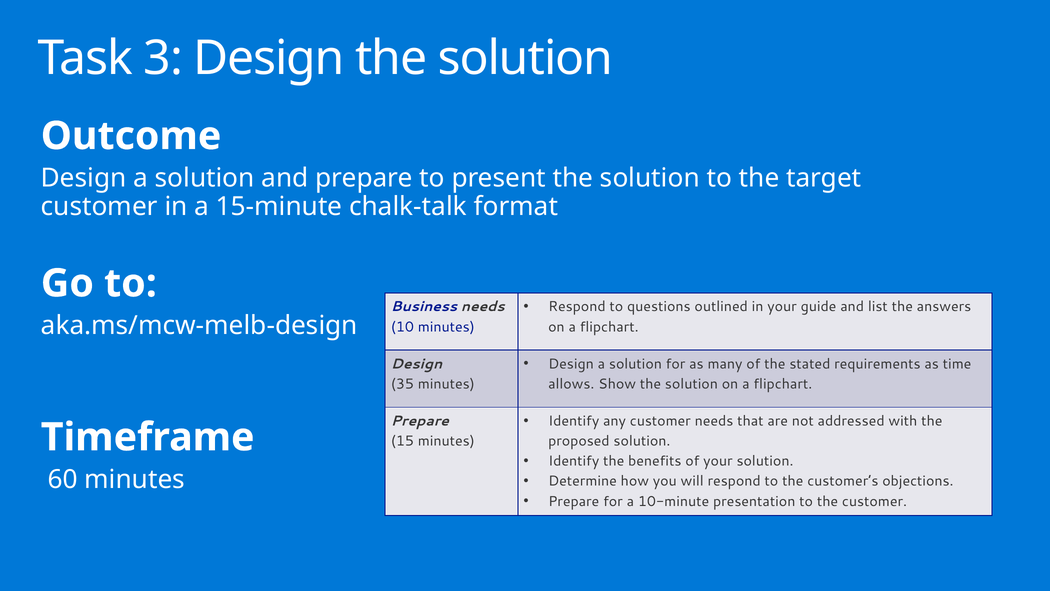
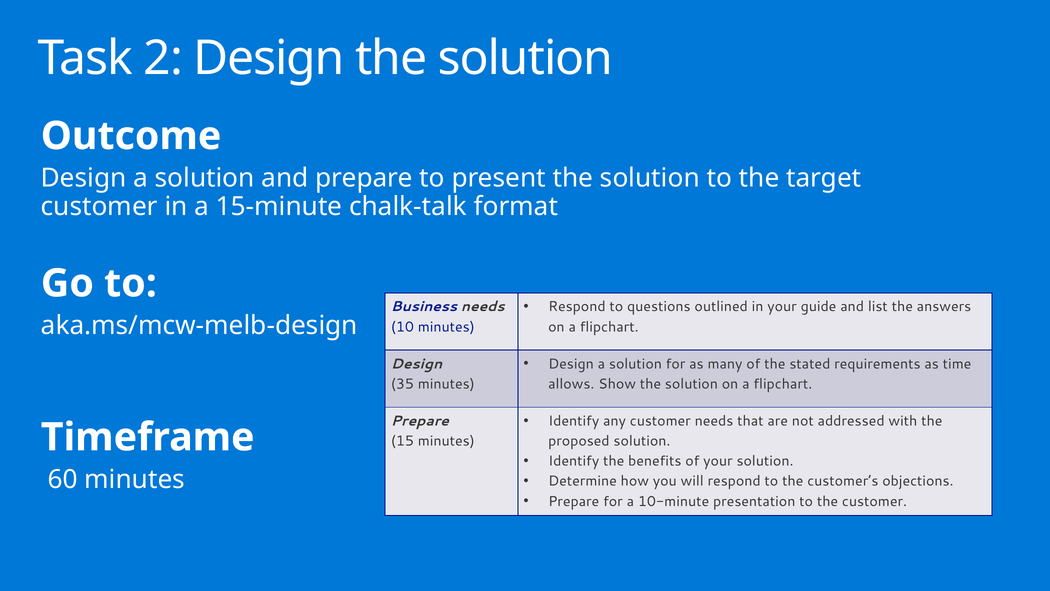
3: 3 -> 2 (163, 59)
